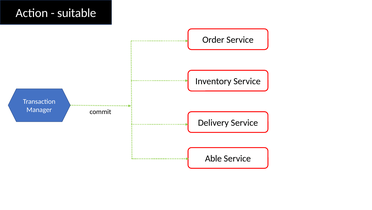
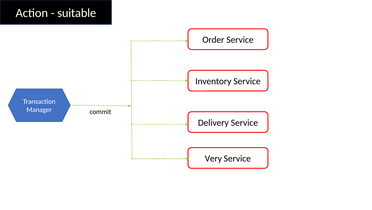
Able: Able -> Very (213, 158)
